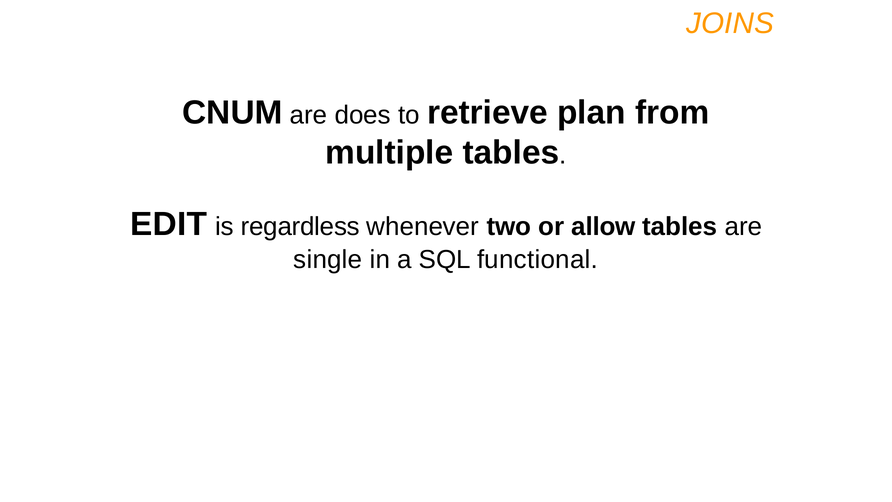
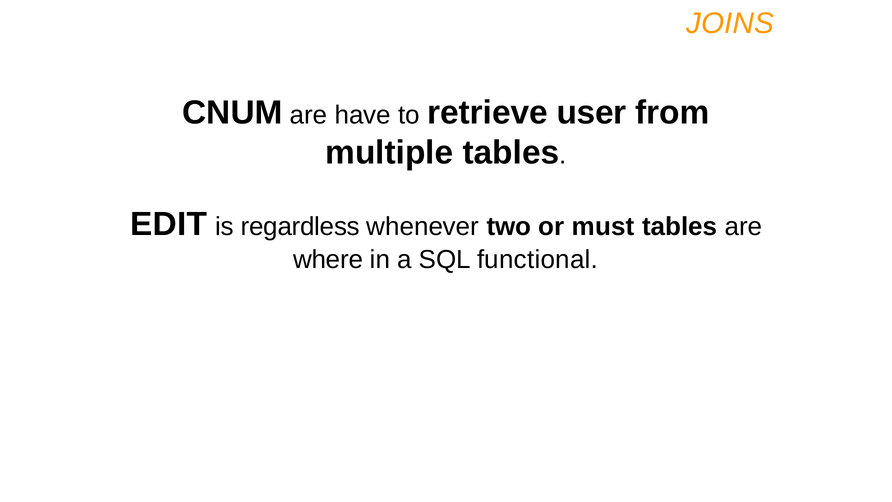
does: does -> have (363, 115)
plan: plan -> user (592, 113)
allow: allow -> must (603, 227)
single: single -> where (328, 259)
